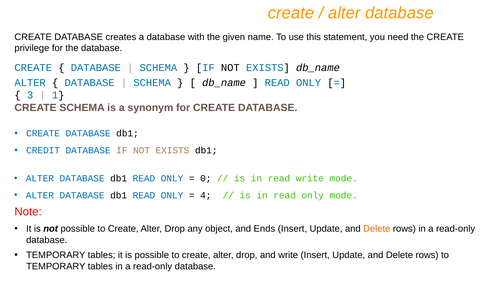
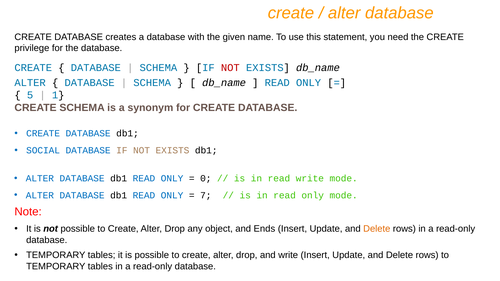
NOT colour: black -> red (230, 68)
3: 3 -> 5 (30, 95)
CREDIT: CREDIT -> SOCIAL (43, 151)
4: 4 -> 7 (206, 196)
